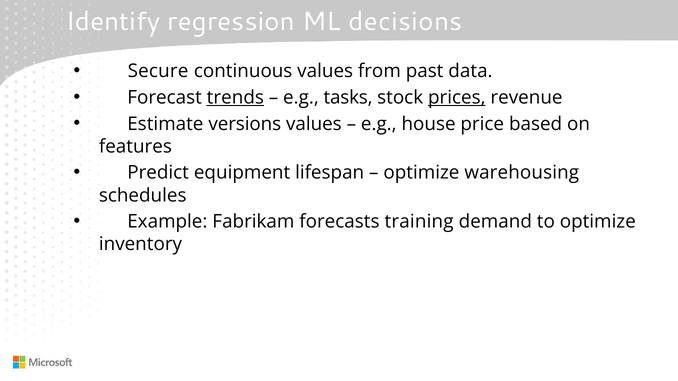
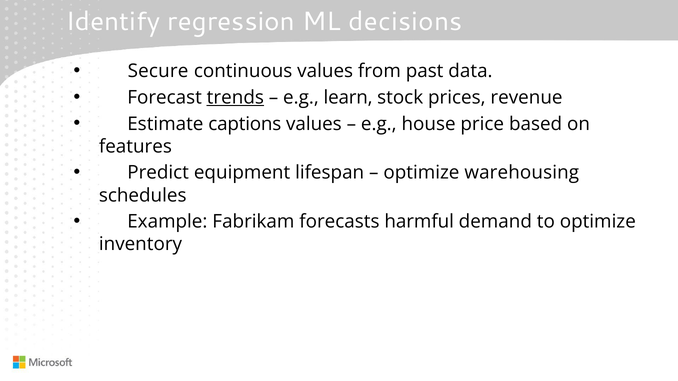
tasks: tasks -> learn (348, 98)
prices underline: present -> none (457, 98)
versions: versions -> captions (245, 124)
training: training -> harmful (419, 222)
